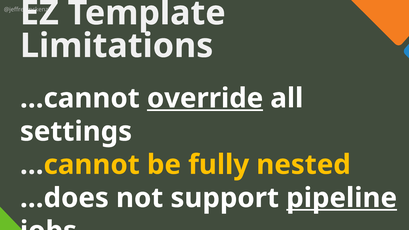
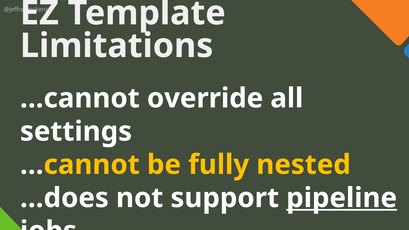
override underline: present -> none (205, 98)
